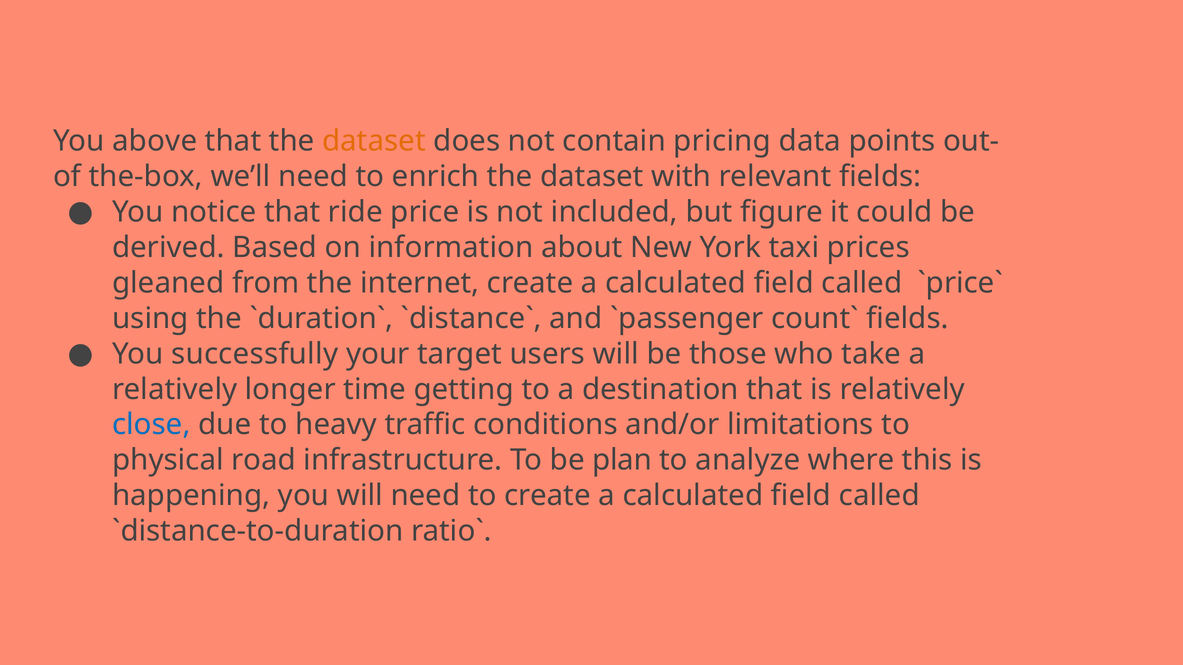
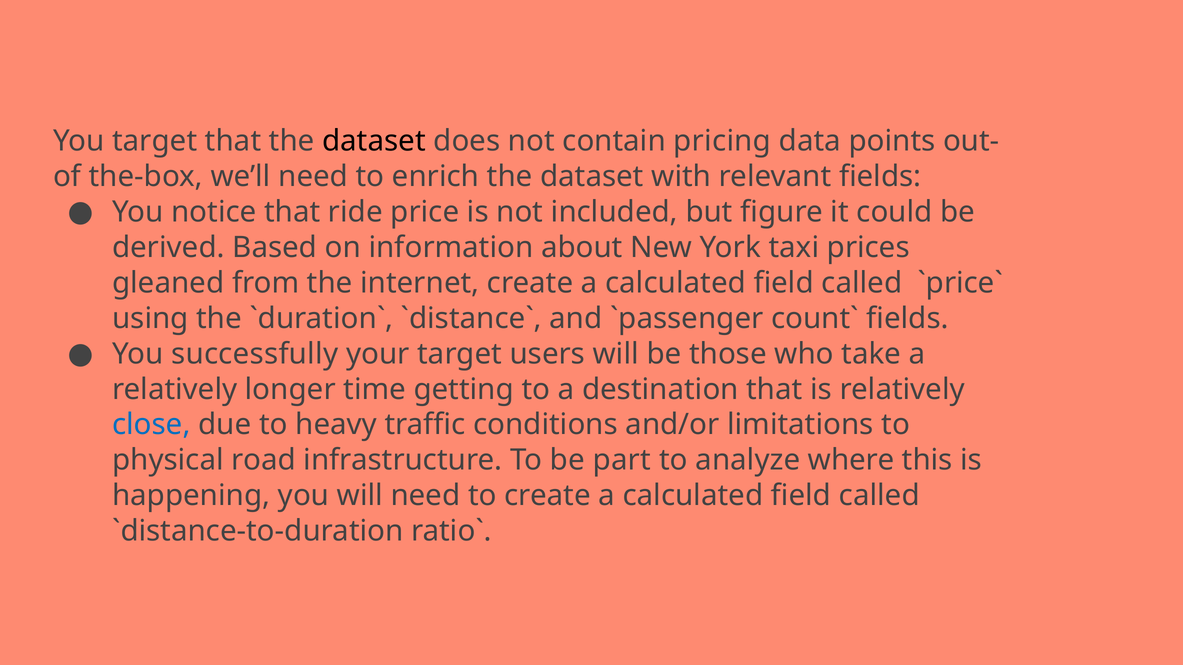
You above: above -> target (155, 141)
dataset colour: orange -> black (374, 141)
plan: plan -> part (622, 461)
